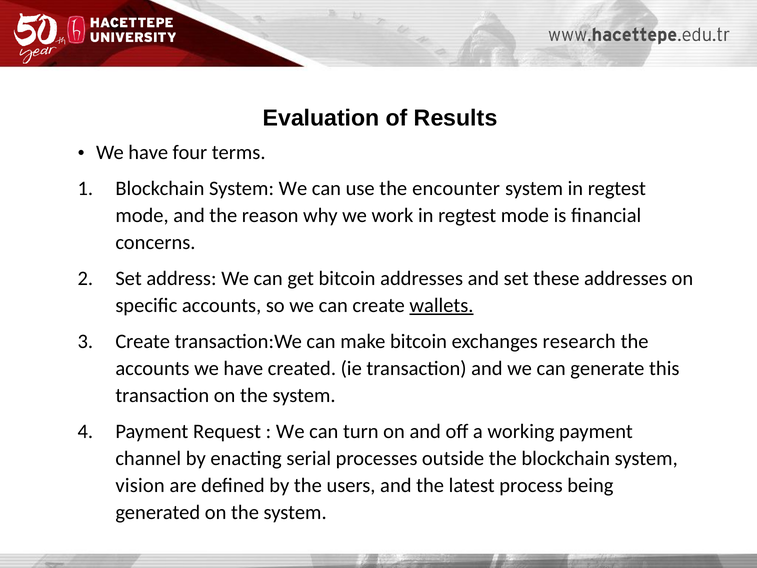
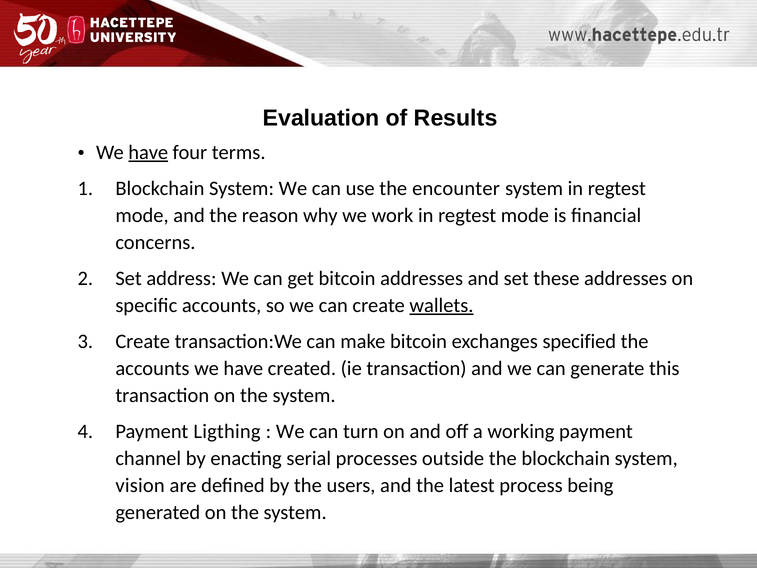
have underline: none -> present (148, 152)
research: research -> specified (579, 341)
Request: Request -> Ligthing (227, 431)
